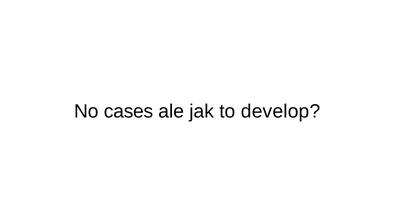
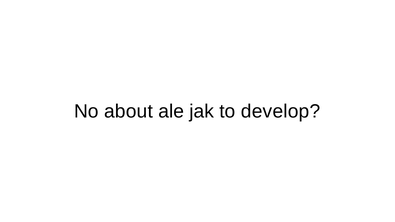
cases: cases -> about (128, 111)
